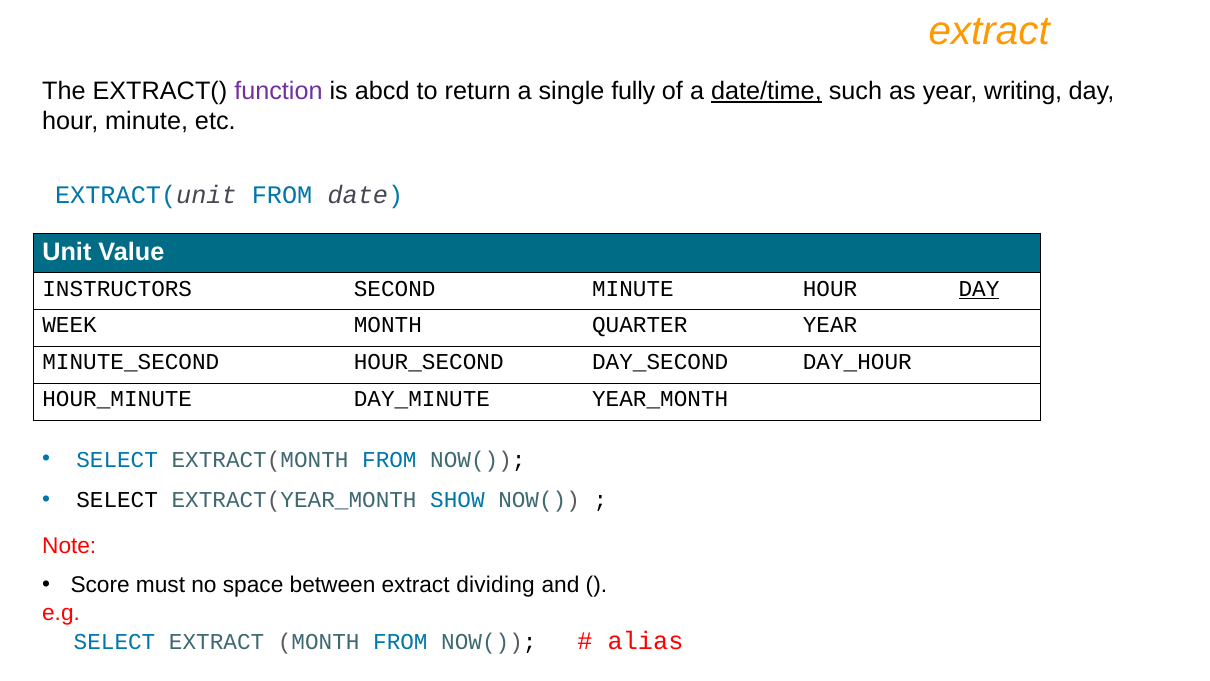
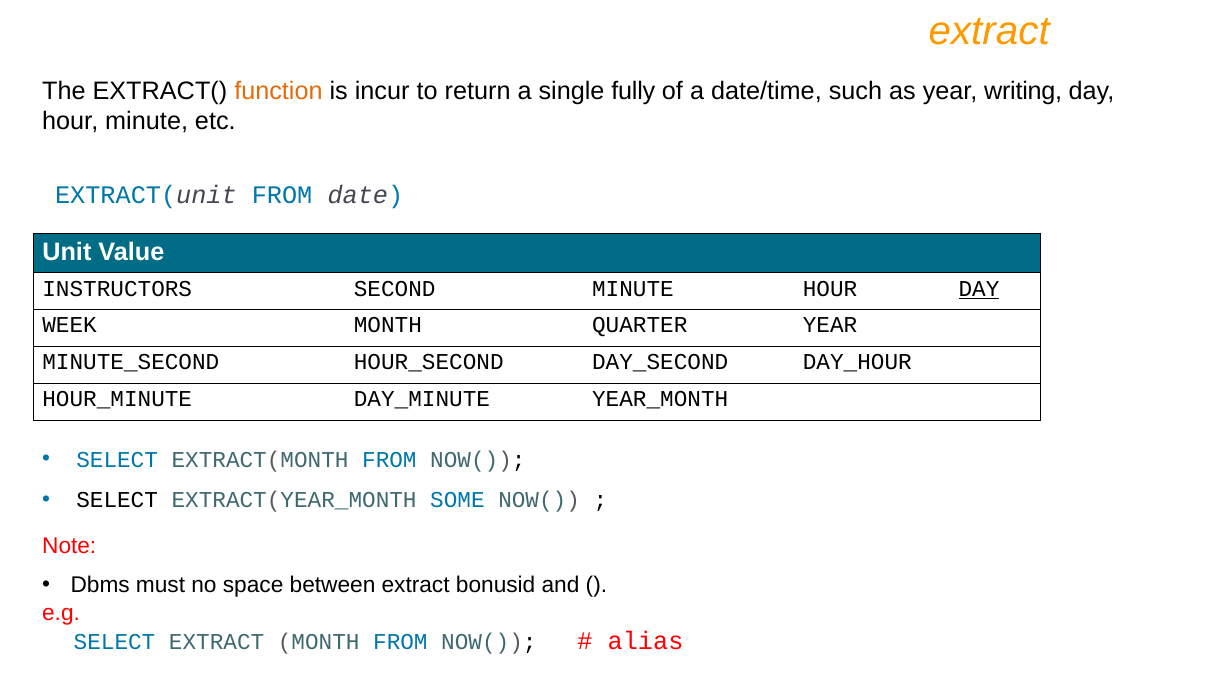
function colour: purple -> orange (278, 91)
abcd: abcd -> incur (382, 91)
date/time underline: present -> none (766, 91)
SHOW: SHOW -> SOME (457, 500)
Score: Score -> Dbms (100, 585)
dividing: dividing -> bonusid (496, 585)
